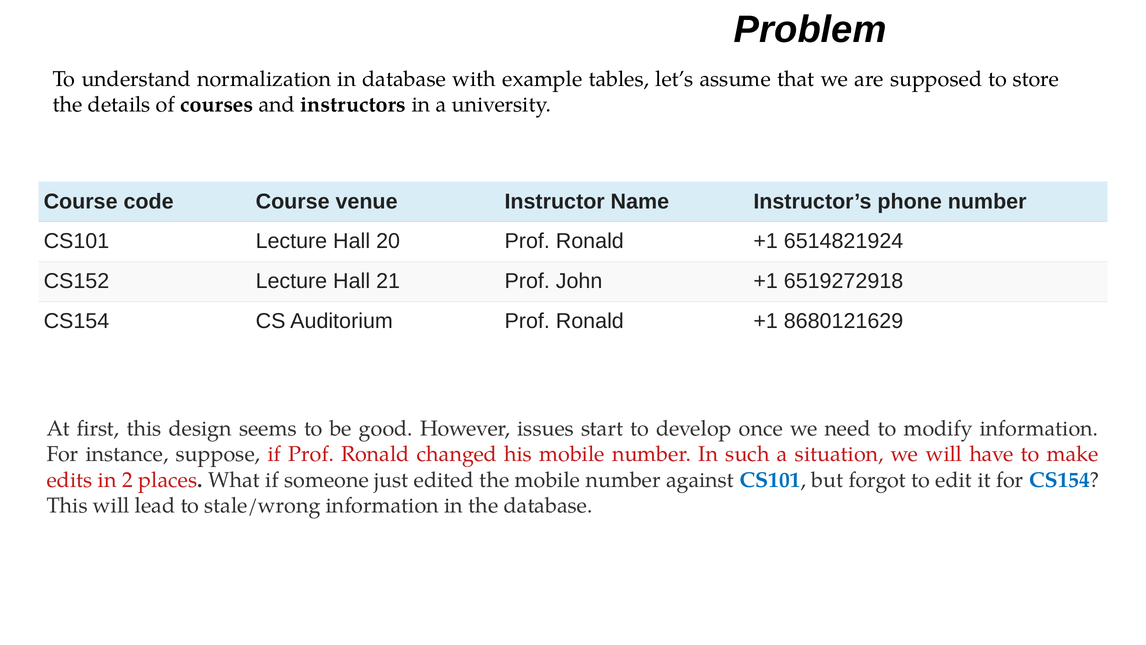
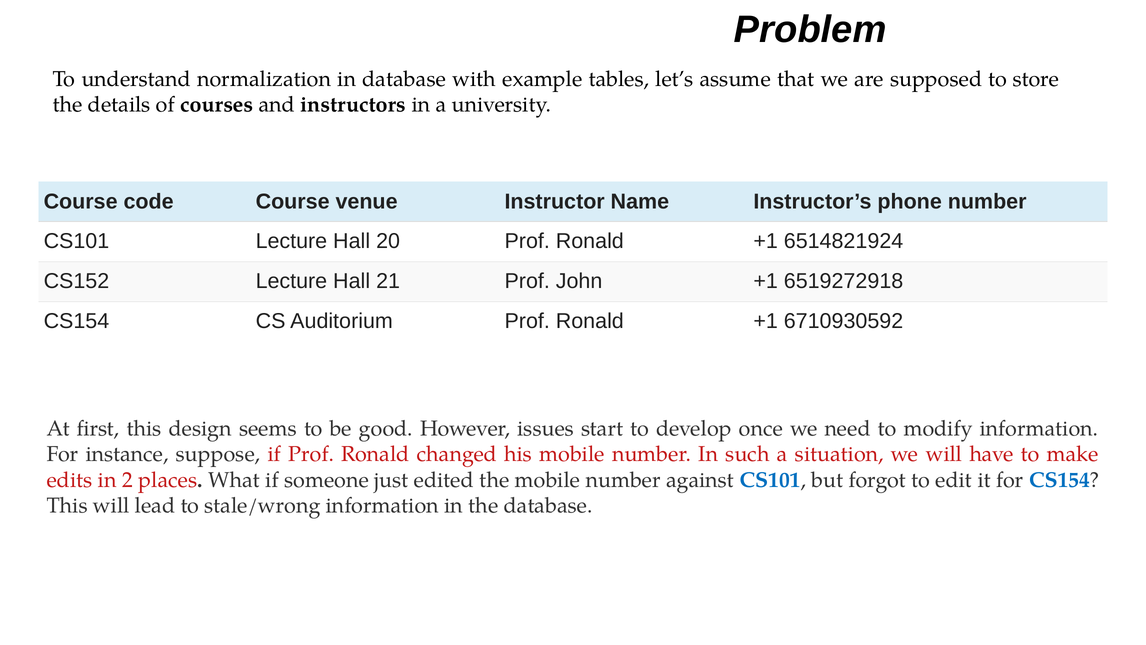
8680121629: 8680121629 -> 6710930592 (844, 321)
